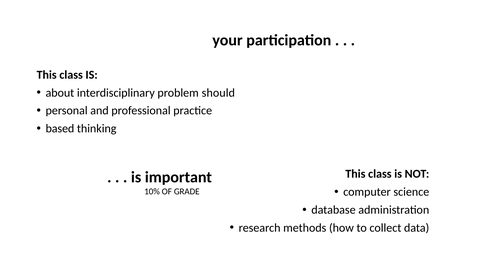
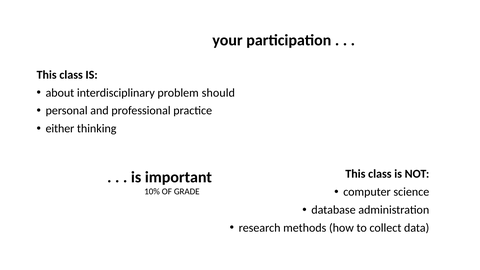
based: based -> either (60, 129)
